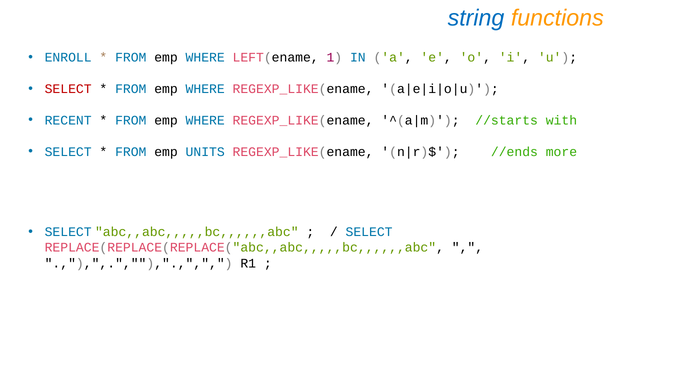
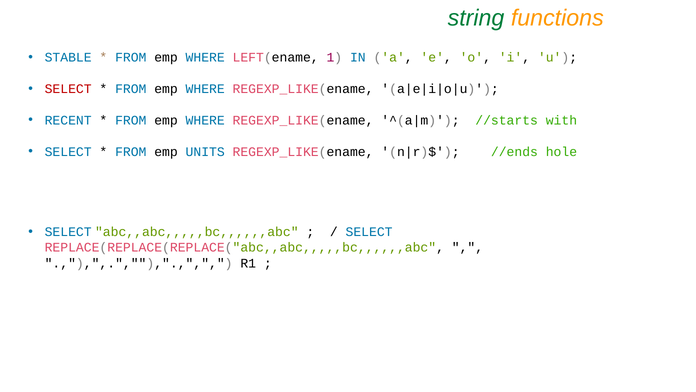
string colour: blue -> green (476, 18)
ENROLL: ENROLL -> STABLE (68, 58)
more: more -> hole (561, 152)
